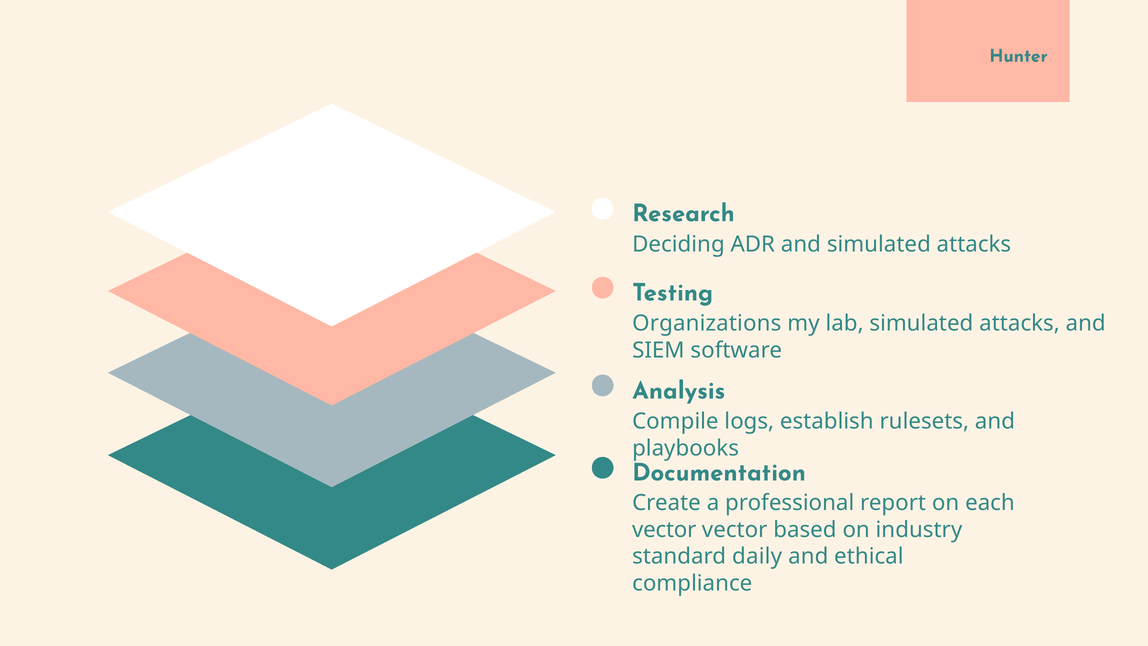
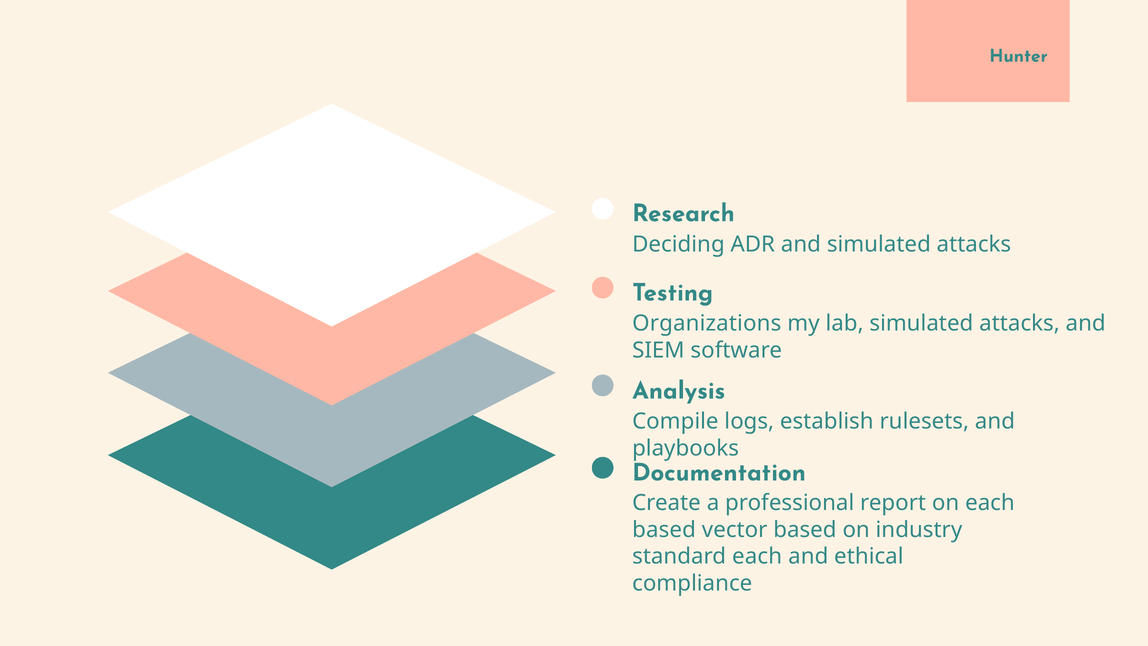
vector: vector -> based (664, 529)
standard daily: daily -> each (757, 556)
